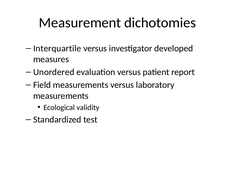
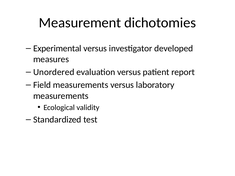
Interquartile: Interquartile -> Experimental (57, 48)
